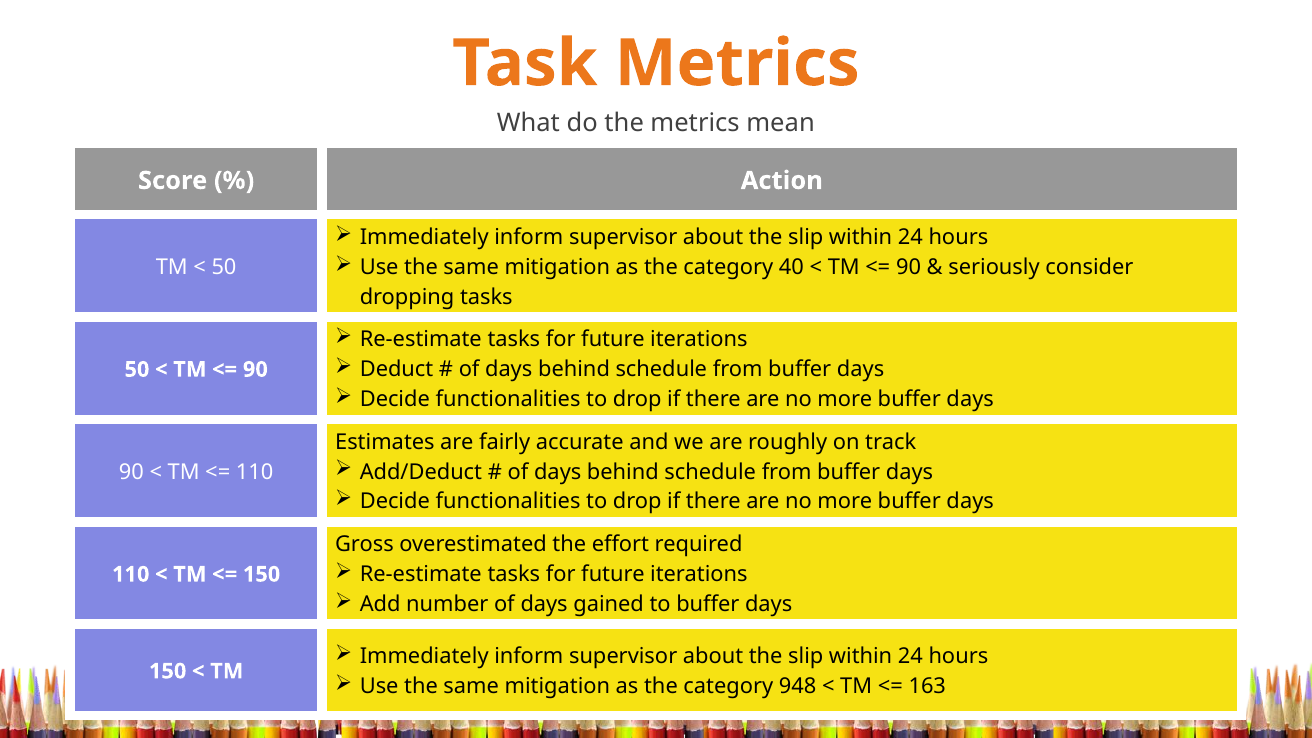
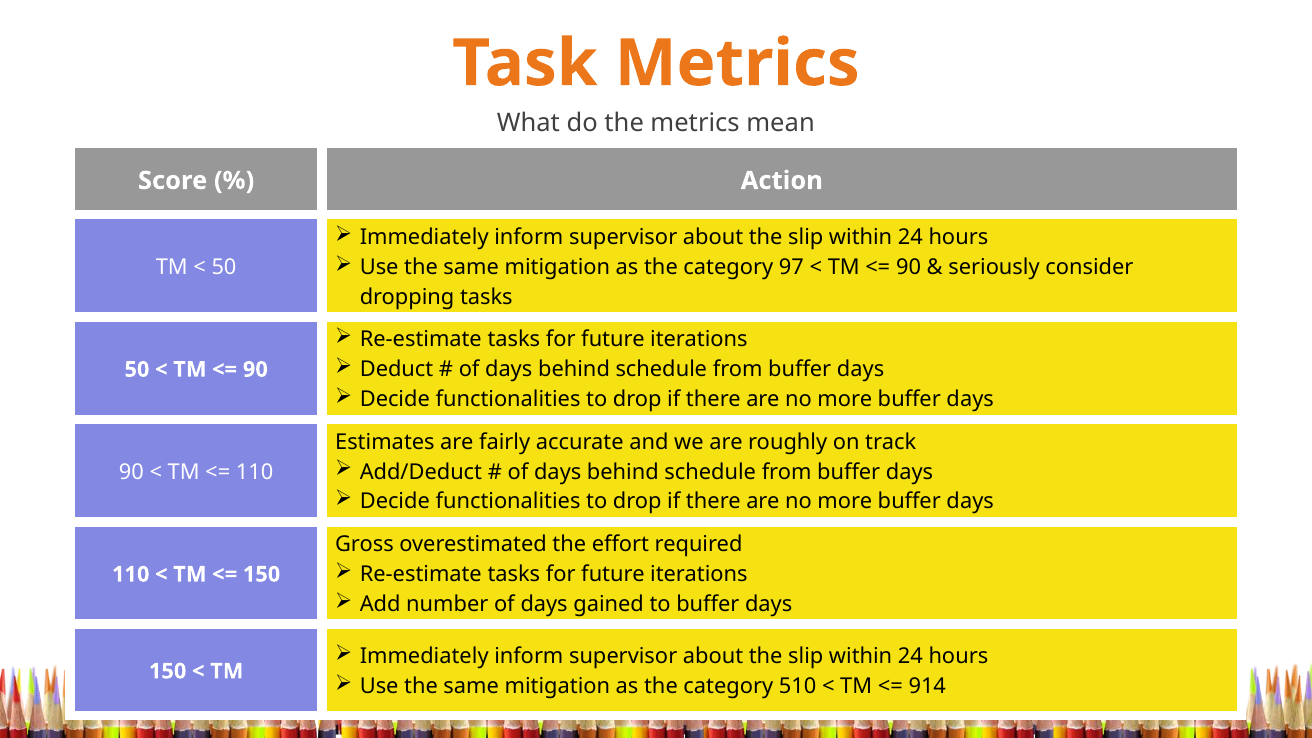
40: 40 -> 97 (791, 267)
948: 948 -> 510 (798, 686)
163: 163 -> 914 (927, 686)
